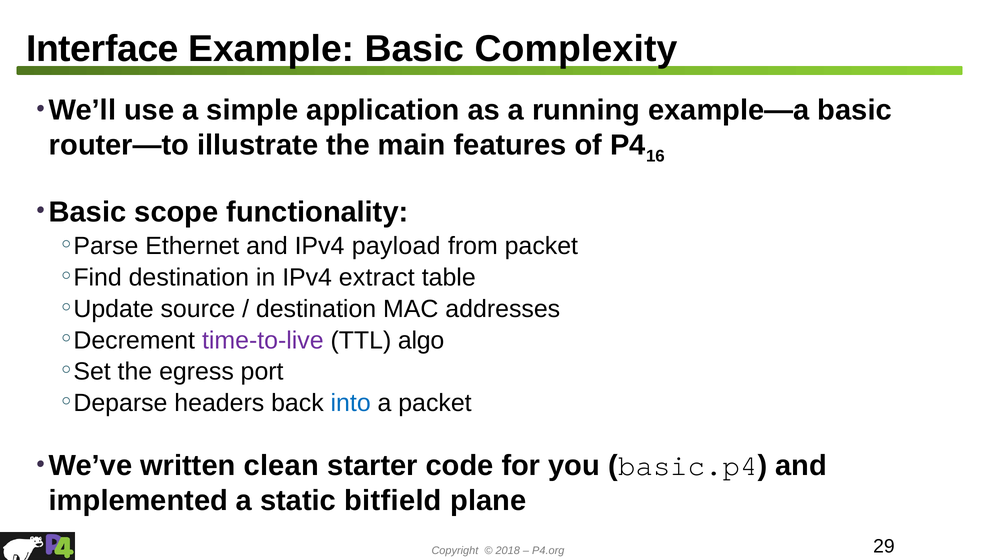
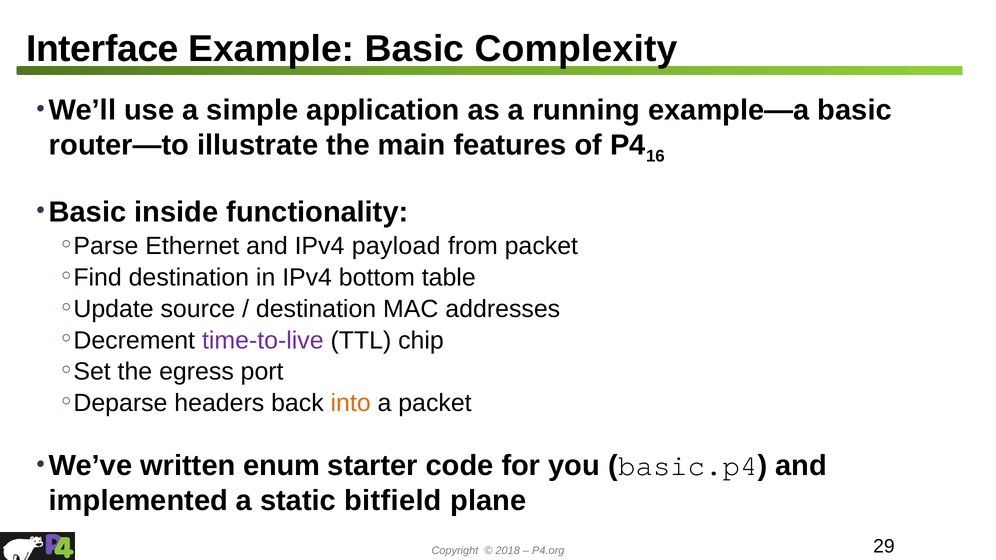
scope: scope -> inside (176, 212)
extract: extract -> bottom (377, 278)
algo: algo -> chip (421, 341)
into colour: blue -> orange (351, 403)
clean: clean -> enum (282, 466)
